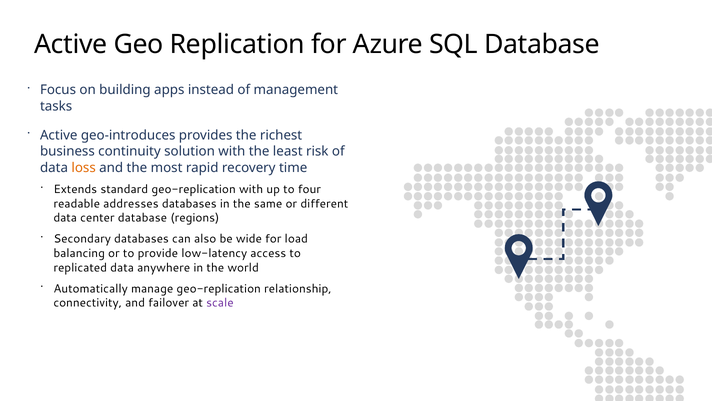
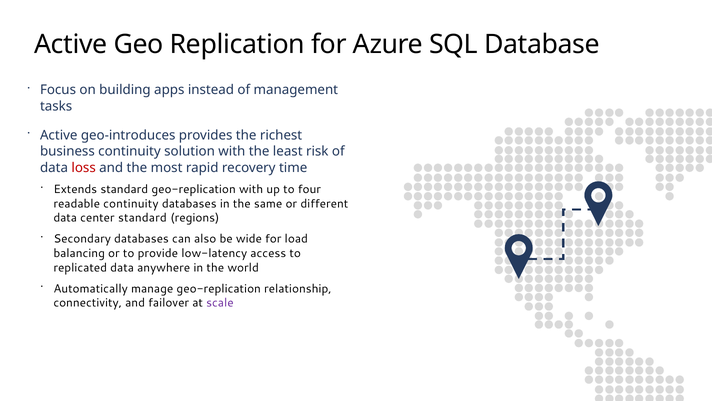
loss colour: orange -> red (84, 167)
readable addresses: addresses -> continuity (131, 203)
center database: database -> standard (142, 218)
